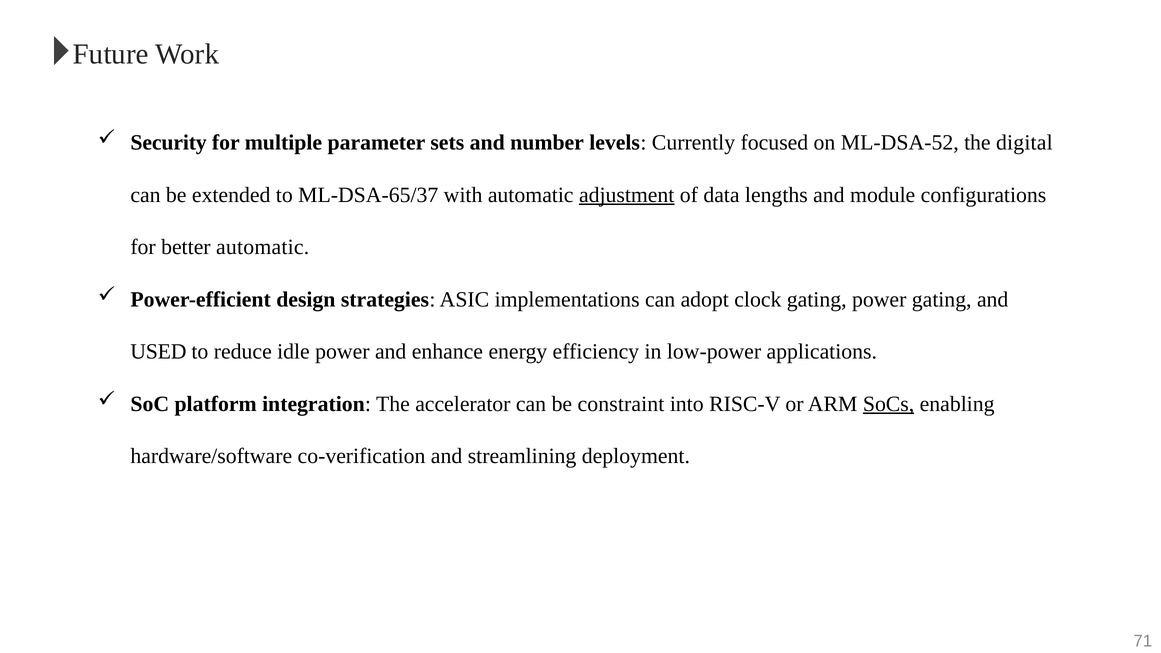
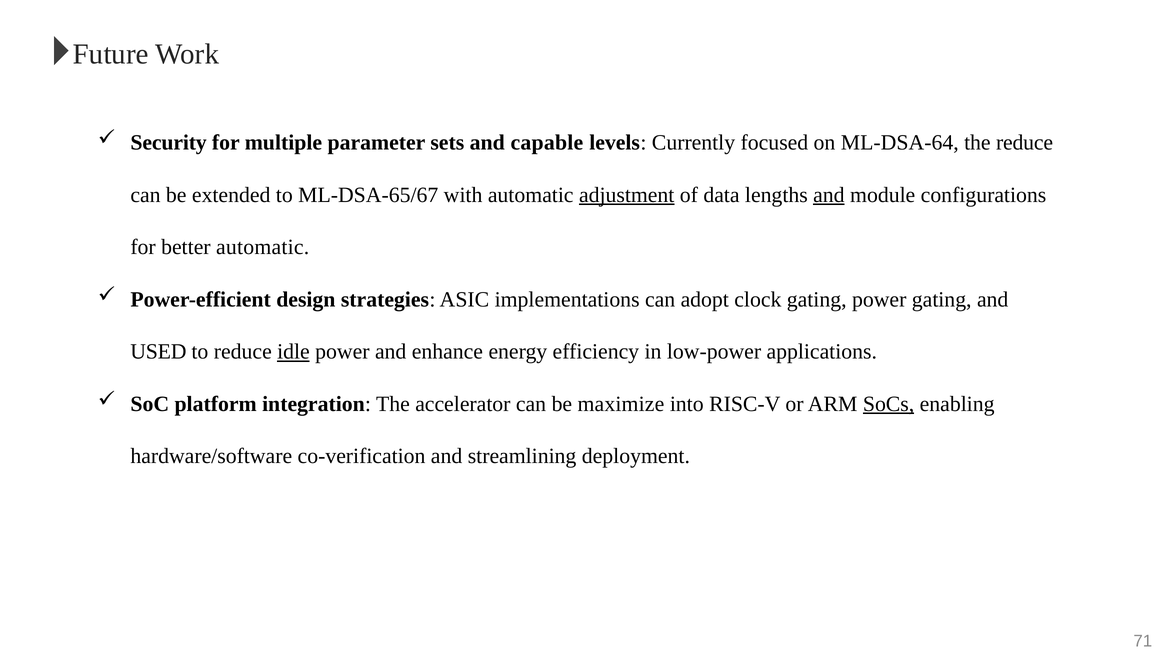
number: number -> capable (547, 143)
ML-DSA-52: ML-DSA-52 -> ML-DSA-64 (900, 143)
the digital: digital -> reduce (1025, 143)
ML-DSA-65/37: ML-DSA-65/37 -> ML-DSA-65/67 (368, 195)
and underline: none -> present (829, 195)
idle underline: none -> present (293, 352)
constraint: constraint -> maximize (621, 404)
